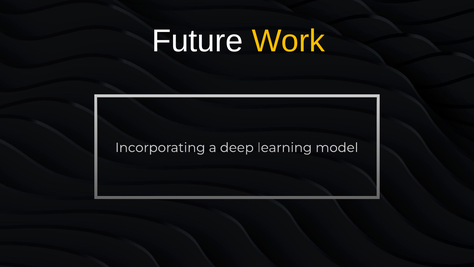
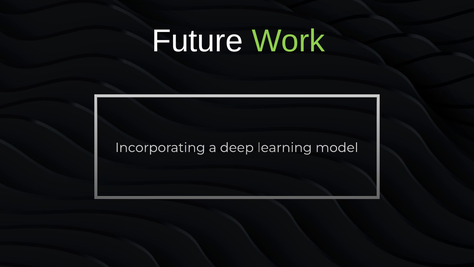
Work colour: yellow -> light green (288, 41)
